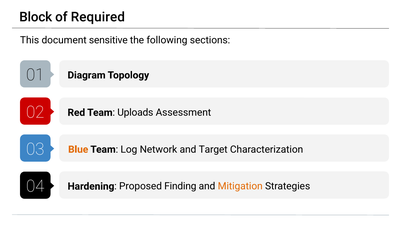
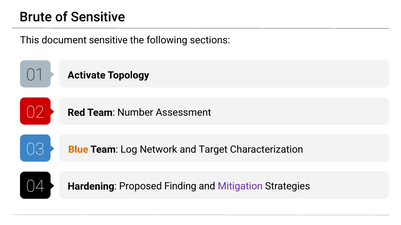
Block: Block -> Brute (36, 17)
of Required: Required -> Sensitive (98, 17)
Diagram: Diagram -> Activate (87, 75)
Uploads: Uploads -> Number (135, 113)
Mitigation colour: orange -> purple (240, 187)
